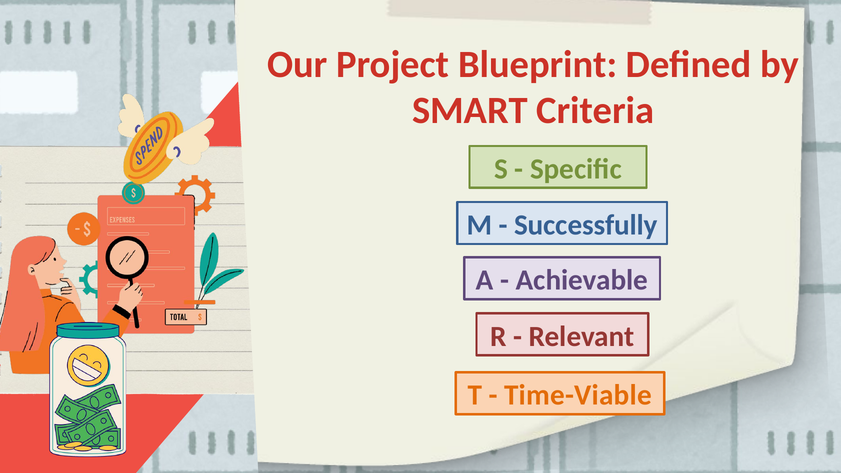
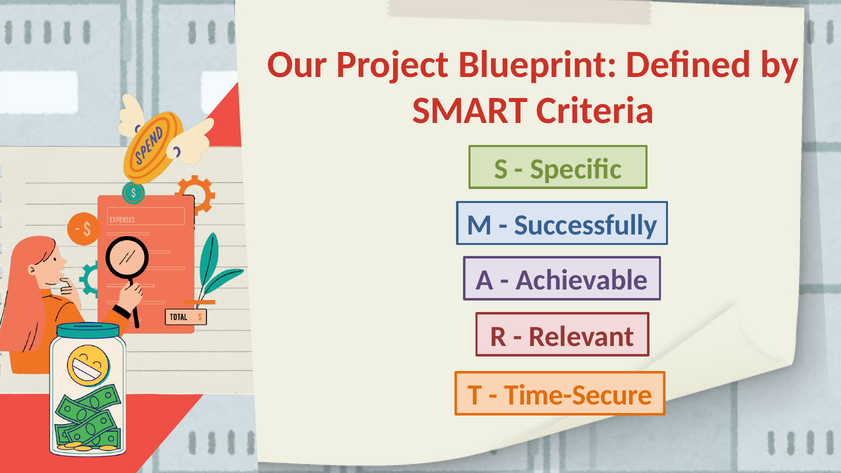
Time-Viable: Time-Viable -> Time-Secure (578, 395)
